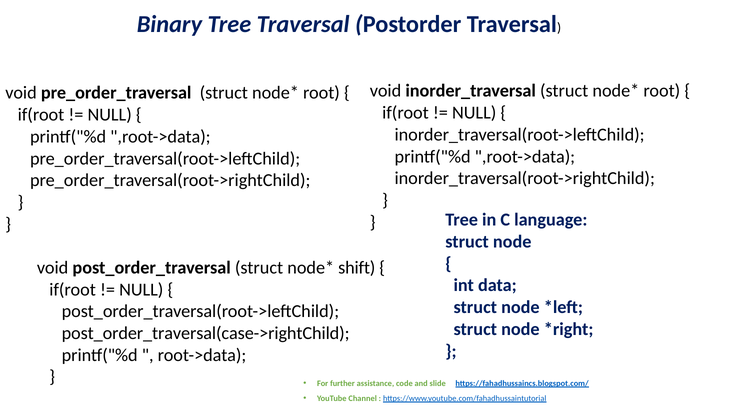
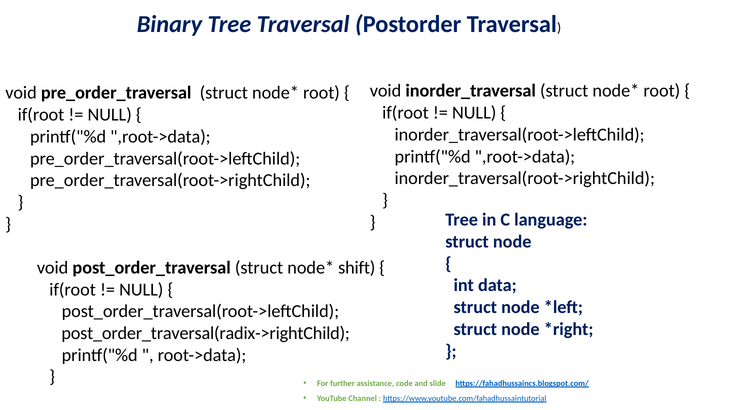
post_order_traversal(case->rightChild: post_order_traversal(case->rightChild -> post_order_traversal(radix->rightChild (206, 333)
